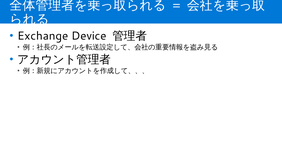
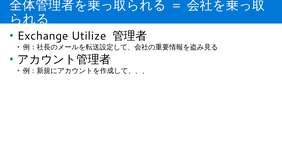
Device: Device -> Utilize (89, 36)
